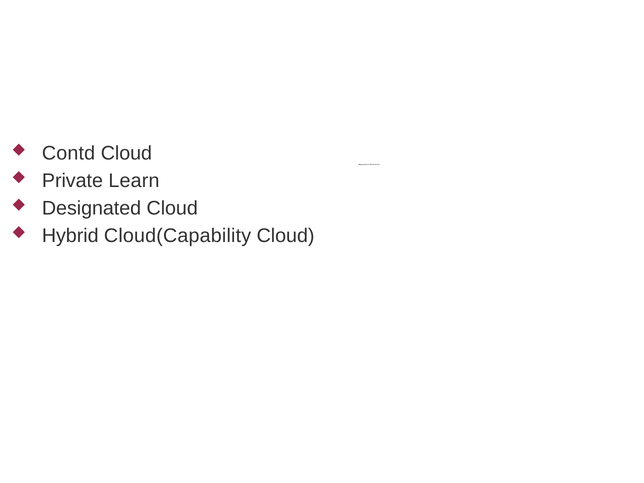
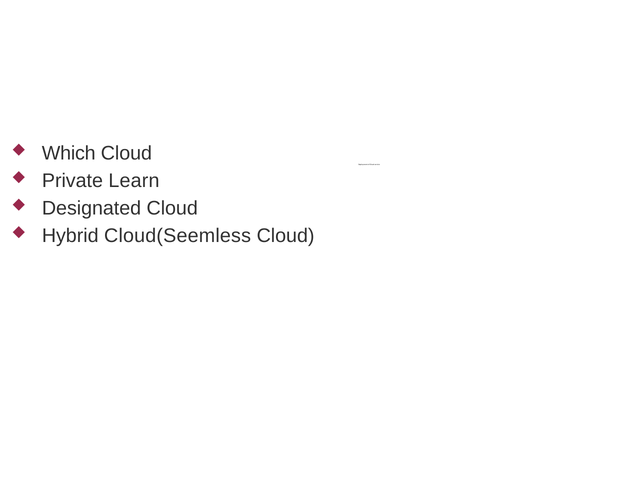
Contd: Contd -> Which (69, 153)
Cloud(Capability: Cloud(Capability -> Cloud(Seemless (178, 236)
